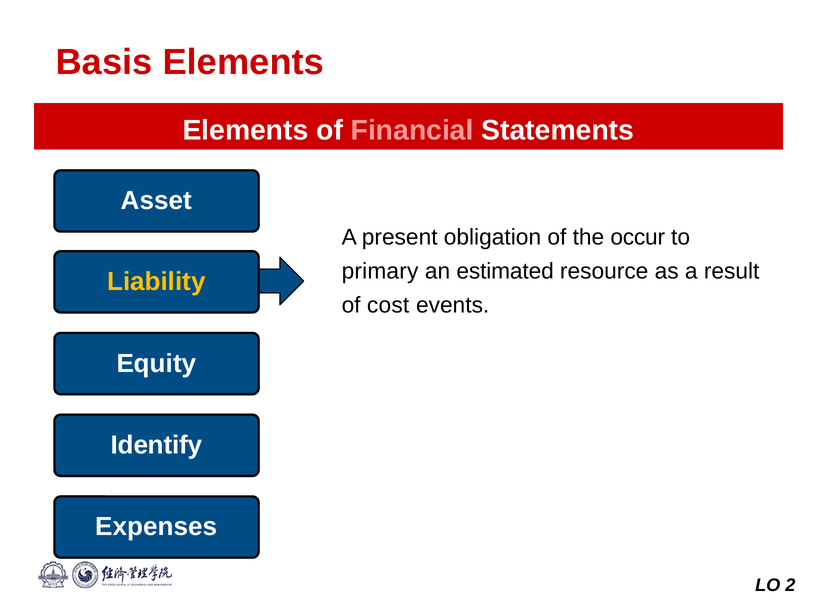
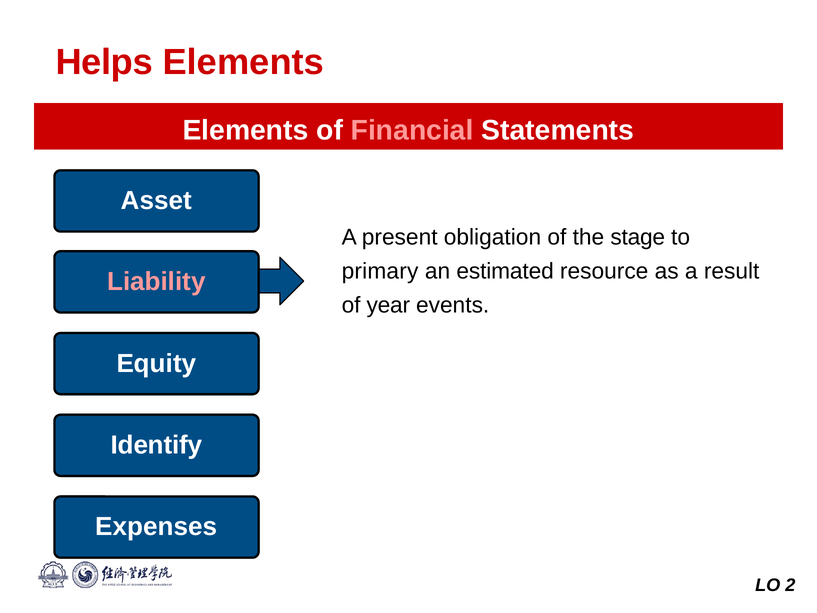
Basis: Basis -> Helps (104, 62)
occur: occur -> stage (638, 237)
Liability colour: yellow -> pink (156, 282)
cost: cost -> year (388, 305)
